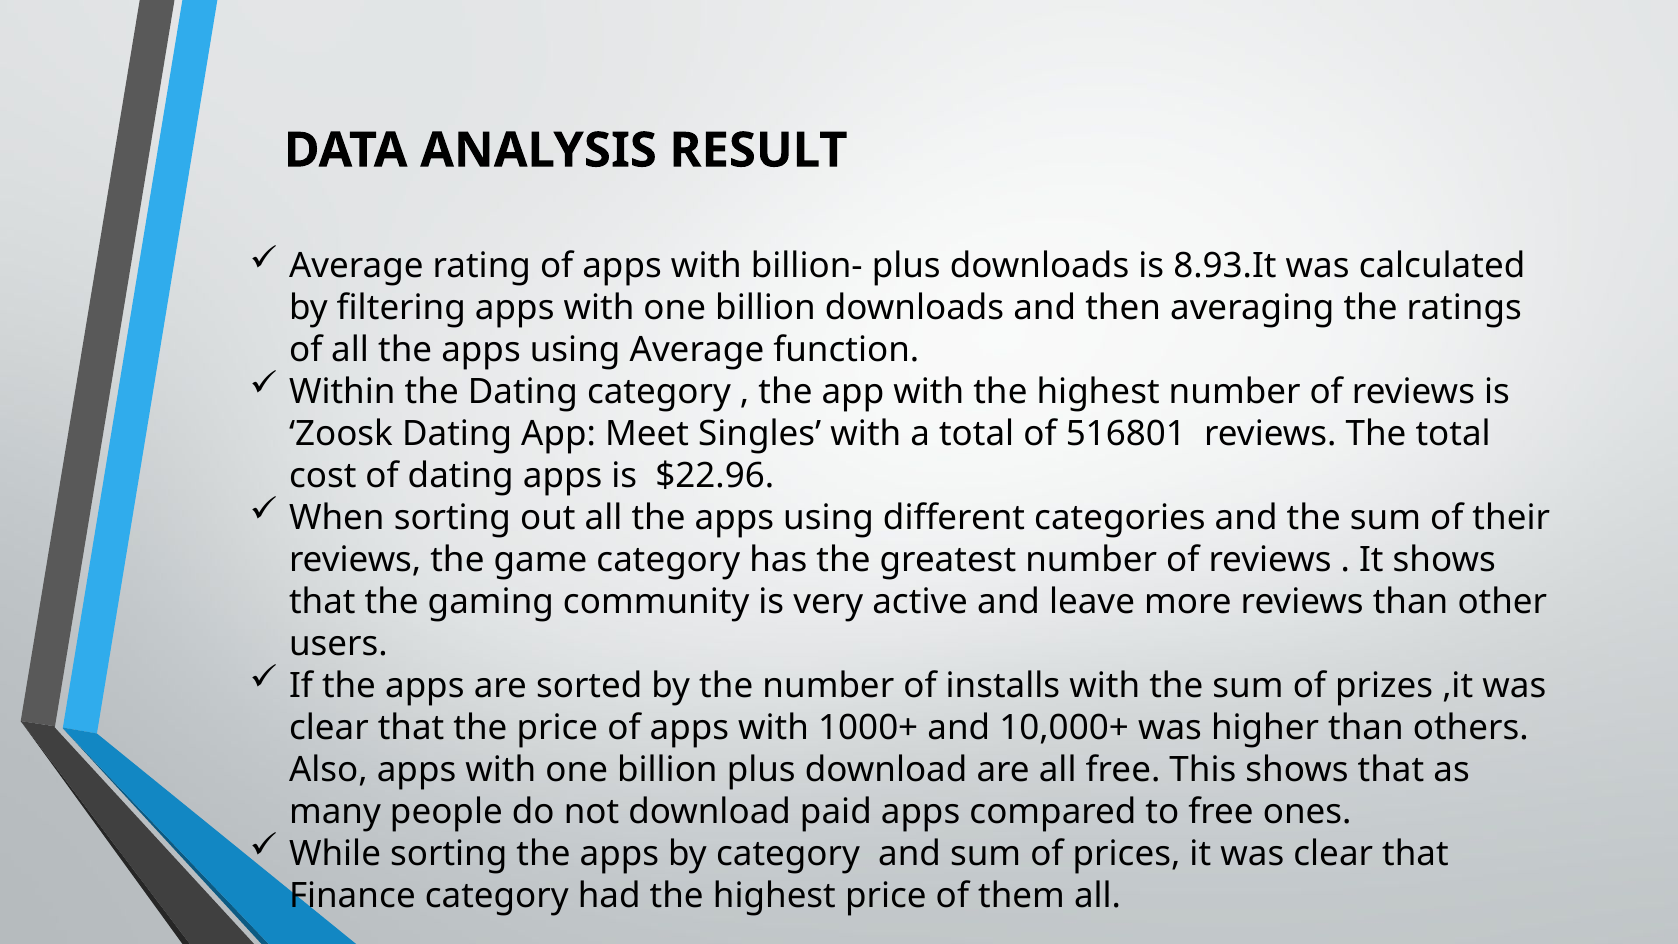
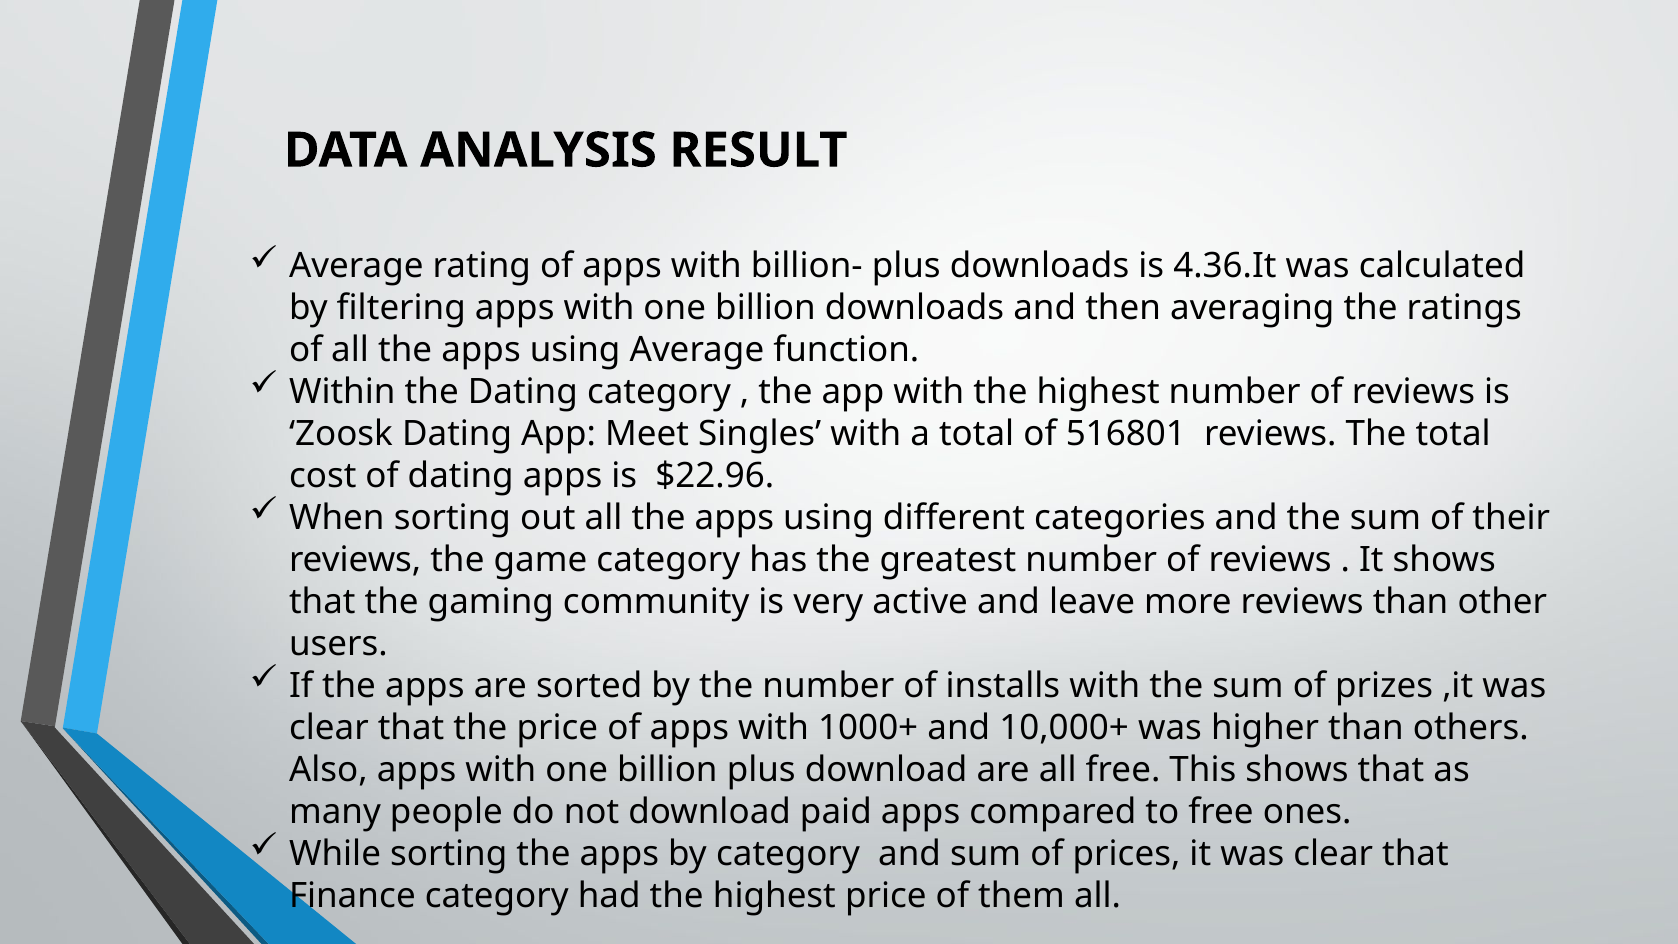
8.93.It: 8.93.It -> 4.36.It (1225, 266)
